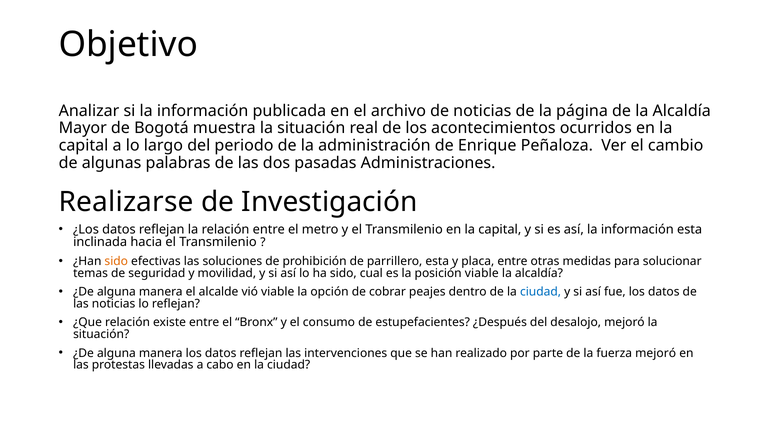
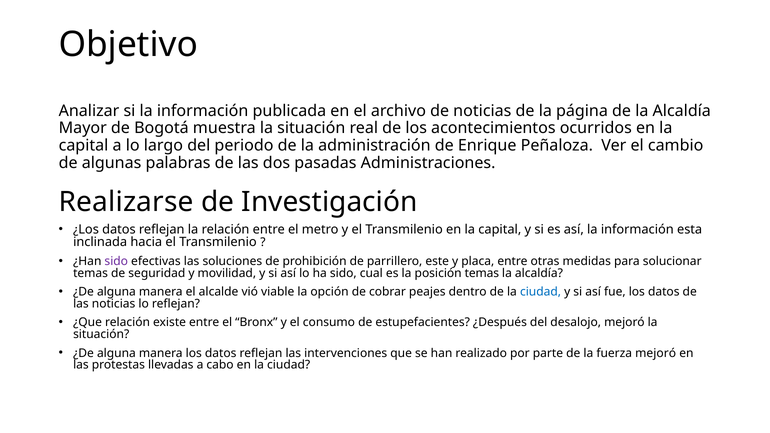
sido colour: orange -> purple (116, 261)
parrillero esta: esta -> este (437, 261)
posición viable: viable -> temas (482, 273)
